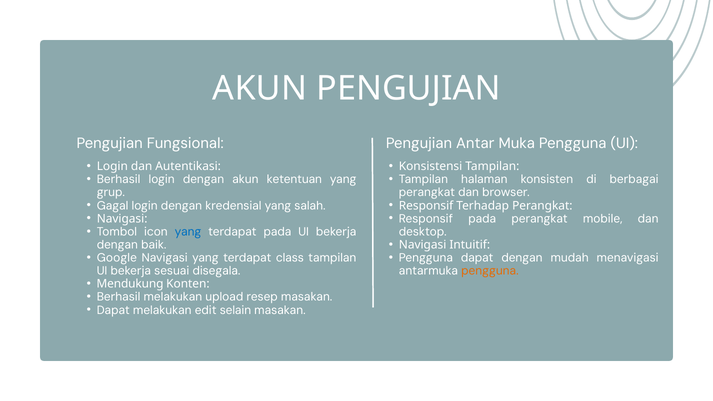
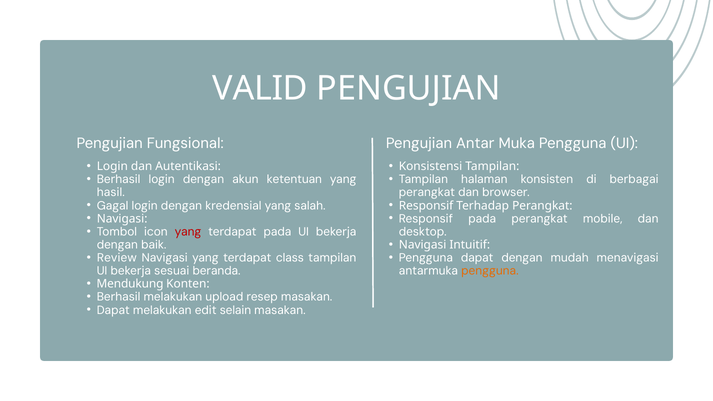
AKUN: AKUN -> VALID (260, 89)
grup: grup -> hasil (111, 193)
yang colour: blue -> red (188, 232)
Google: Google -> Review (117, 258)
disegala: disegala -> beranda (217, 271)
